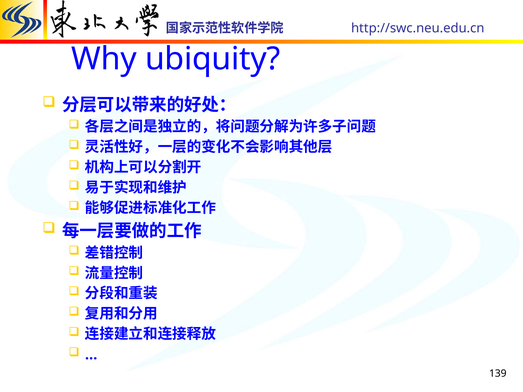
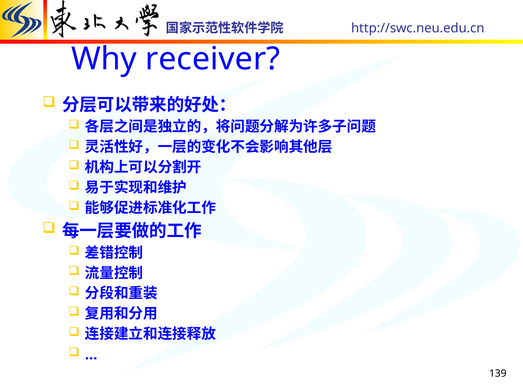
ubiquity: ubiquity -> receiver (213, 59)
